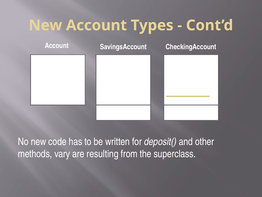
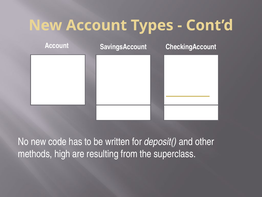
vary: vary -> high (62, 154)
